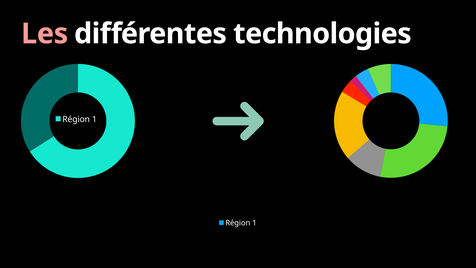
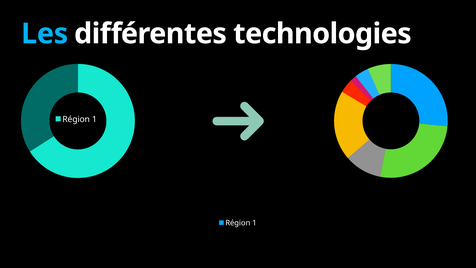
Les colour: pink -> light blue (45, 34)
